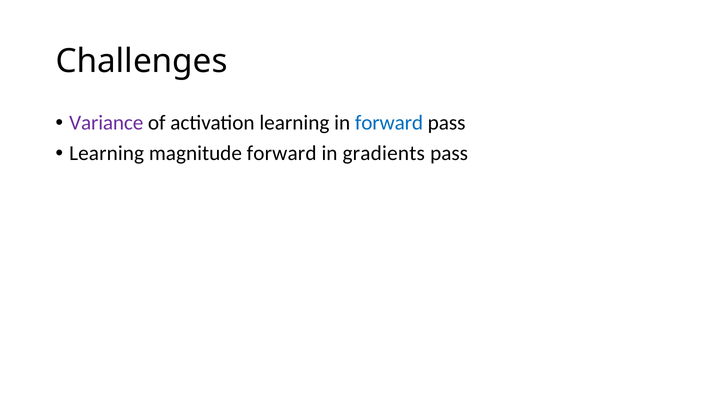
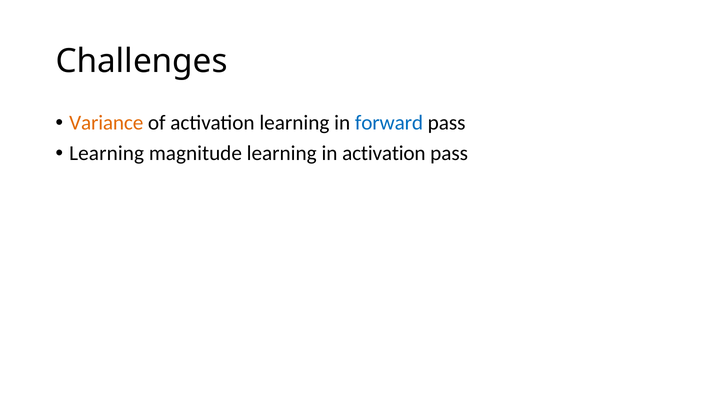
Variance colour: purple -> orange (106, 123)
magnitude forward: forward -> learning (282, 154)
in gradients: gradients -> activation (384, 154)
